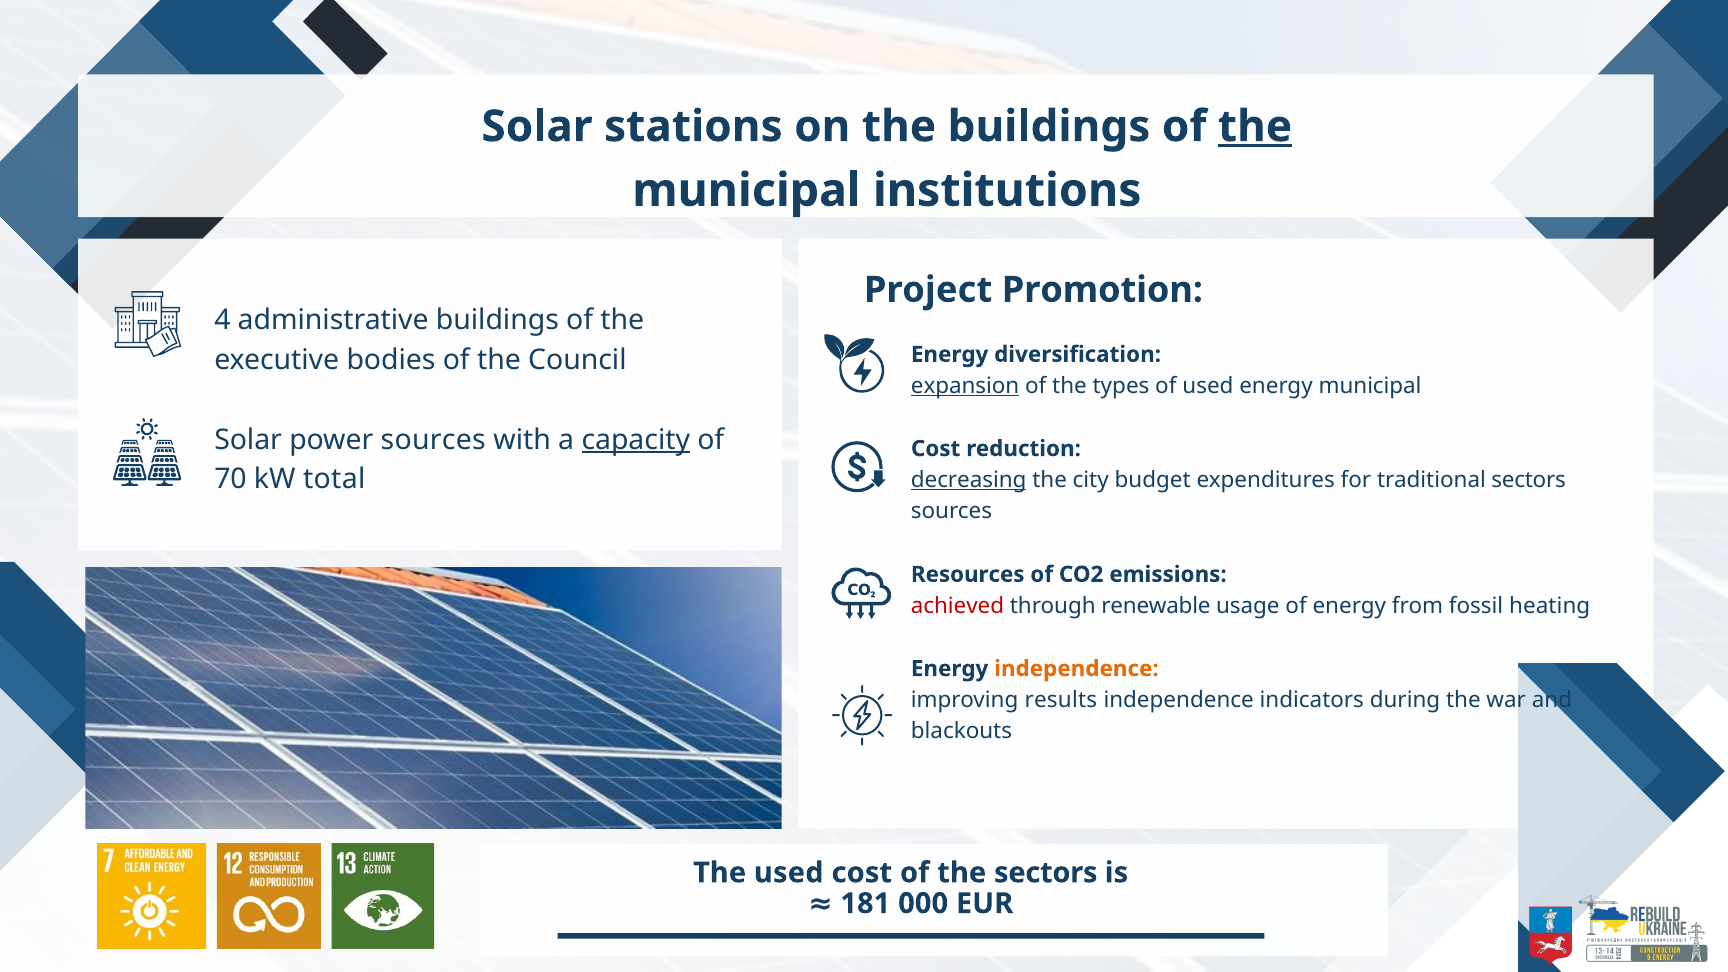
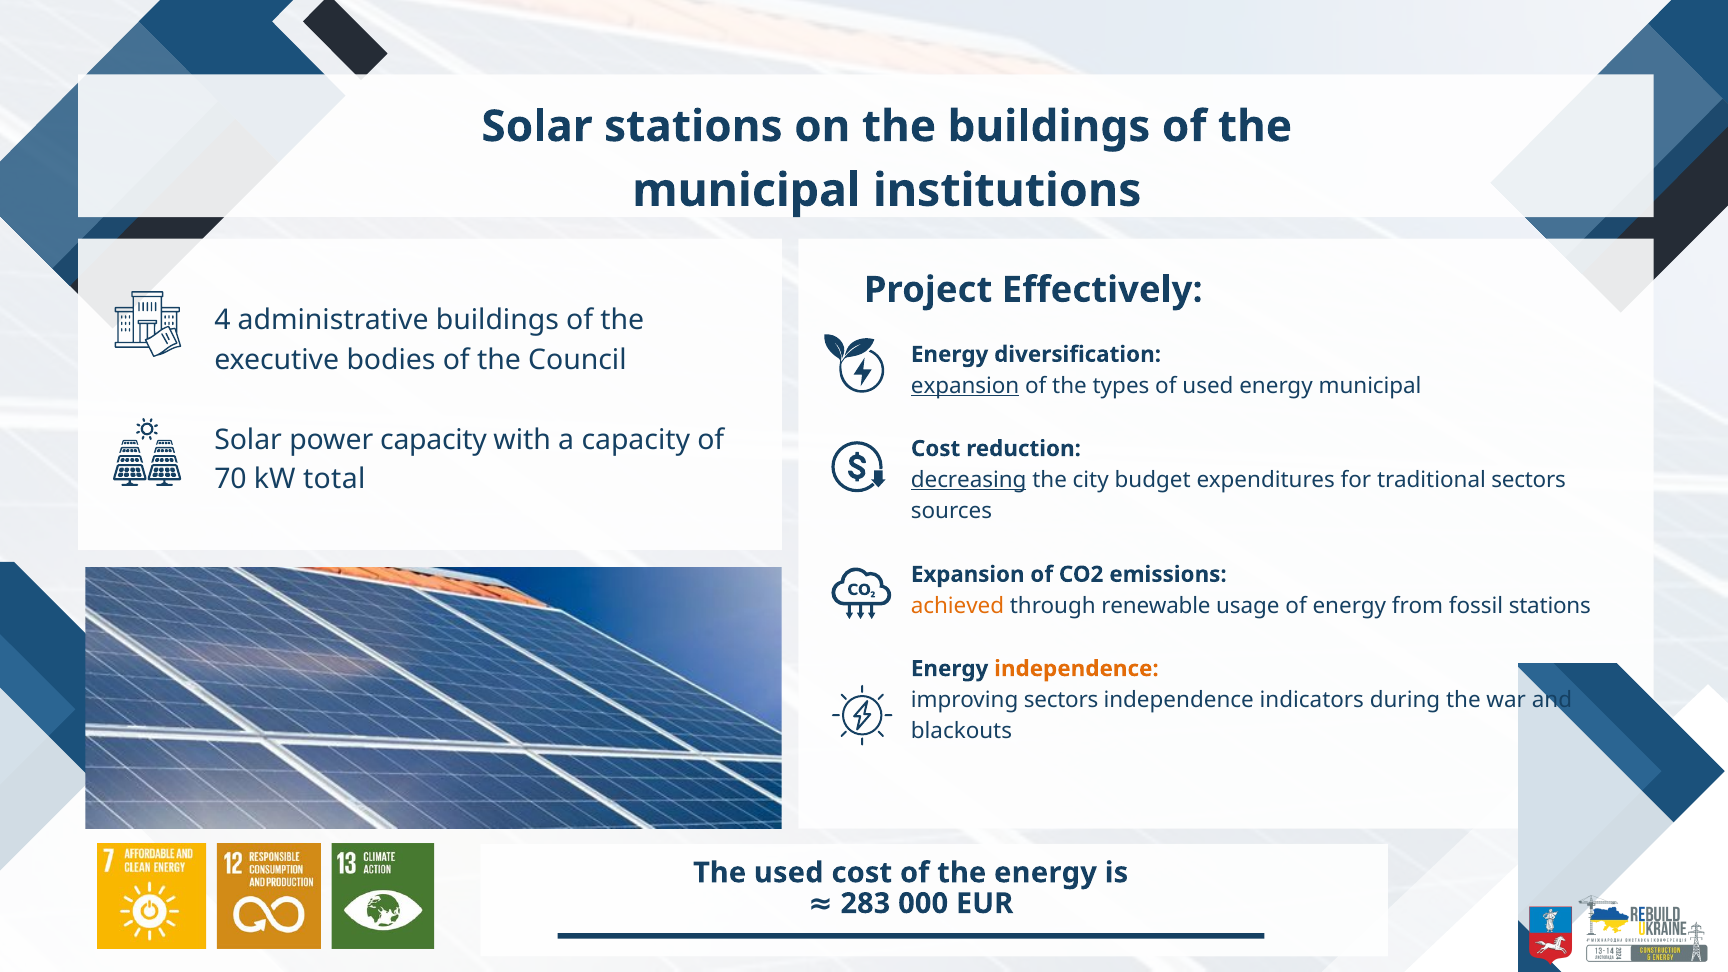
the underline: present -> none (1255, 127)
Promotion: Promotion -> Effectively (1102, 290)
power sources: sources -> capacity (434, 440)
capacity underline: present -> none (636, 440)
Resources: Resources -> Expansion (968, 574)
achieved colour: red -> orange (957, 606)
fossil heating: heating -> stations (1550, 606)
improving results: results -> sectors (1061, 700)
the sectors: sectors -> energy (1045, 873)
181: 181 -> 283 (865, 903)
